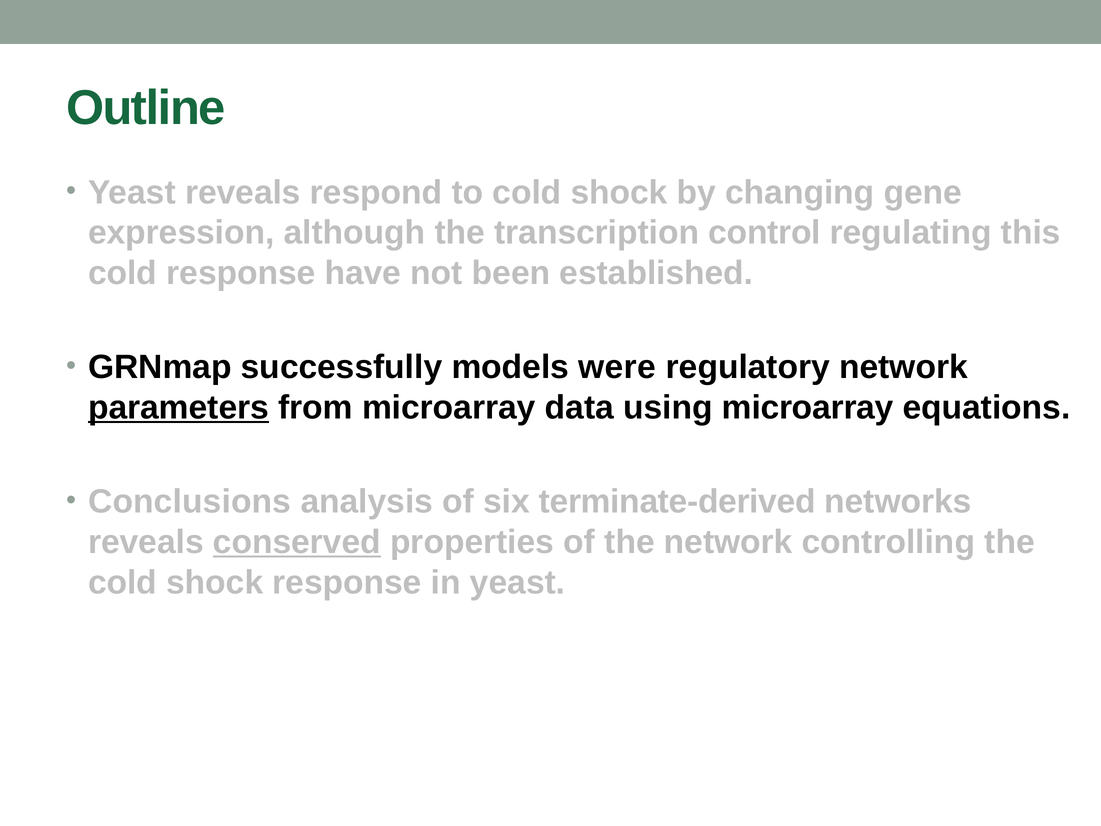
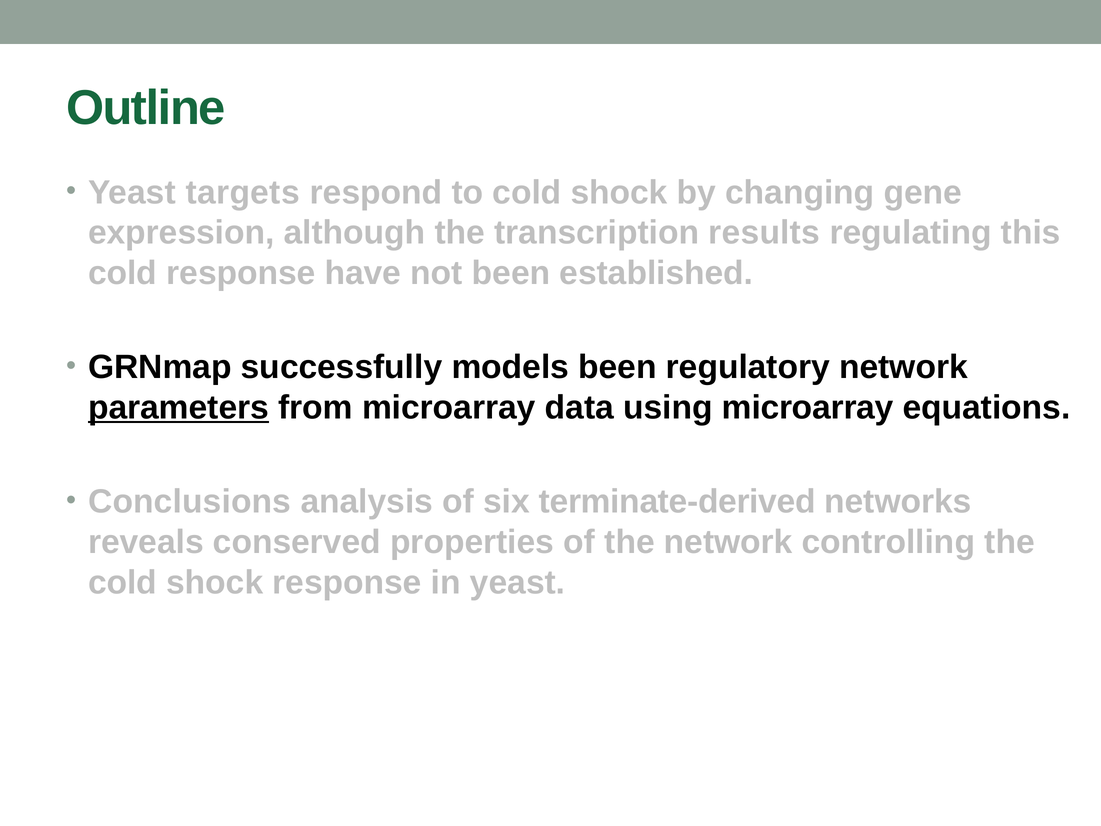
Yeast reveals: reveals -> targets (243, 192)
control: control -> results (764, 233)
models were: were -> been (617, 367)
conserved underline: present -> none (297, 542)
